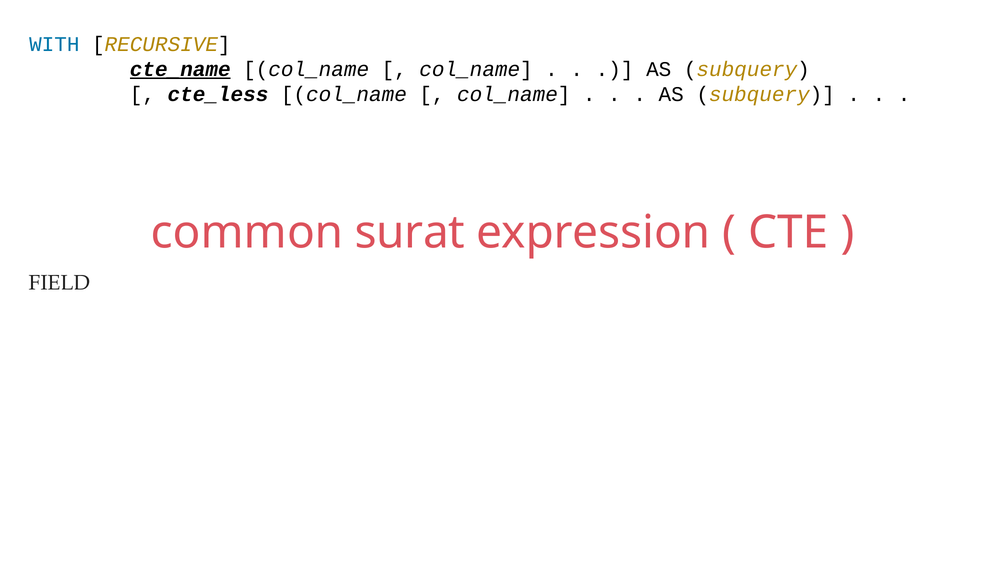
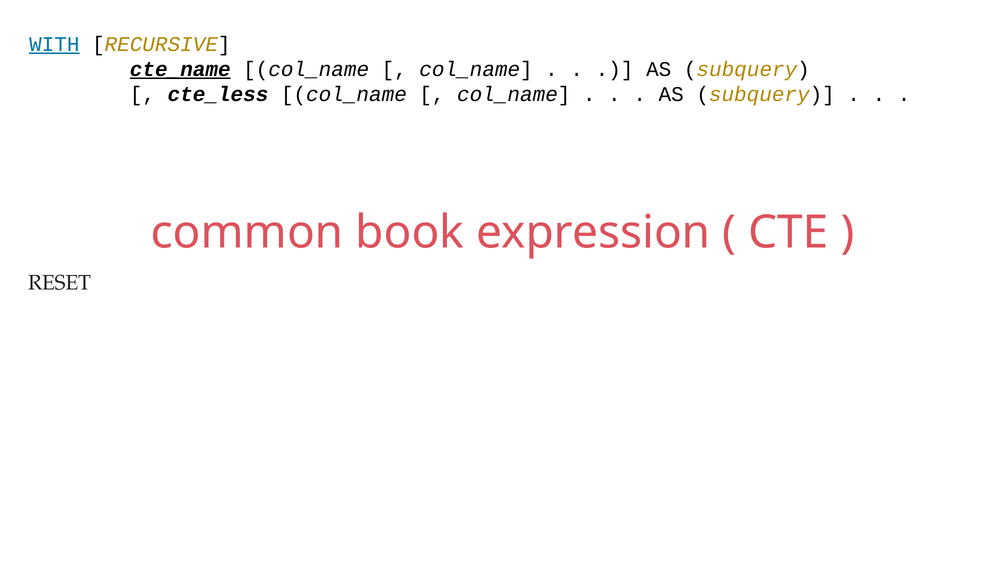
WITH underline: none -> present (54, 44)
surat: surat -> book (410, 233)
FIELD: FIELD -> RESET (60, 283)
